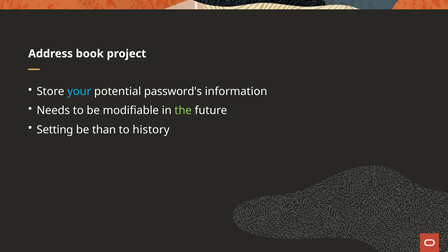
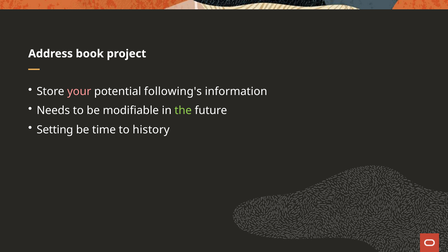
your colour: light blue -> pink (79, 92)
password's: password's -> following's (173, 92)
than: than -> time (104, 130)
